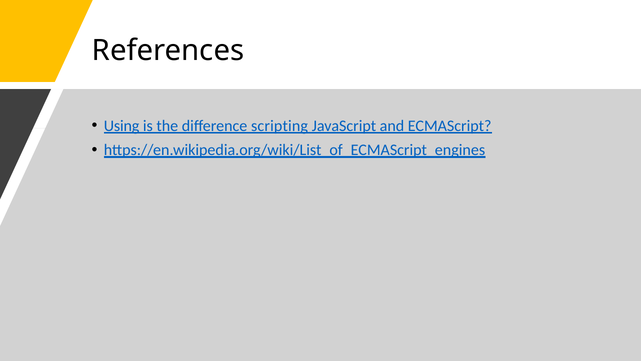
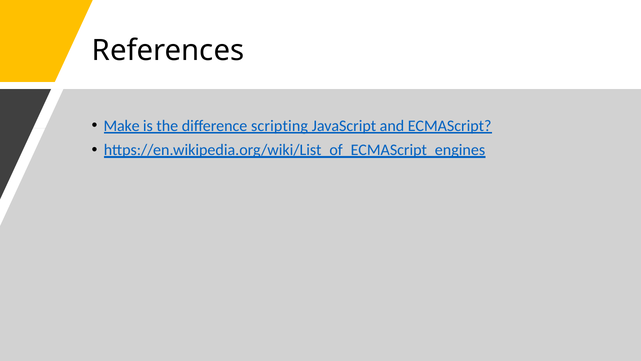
Using: Using -> Make (122, 126)
